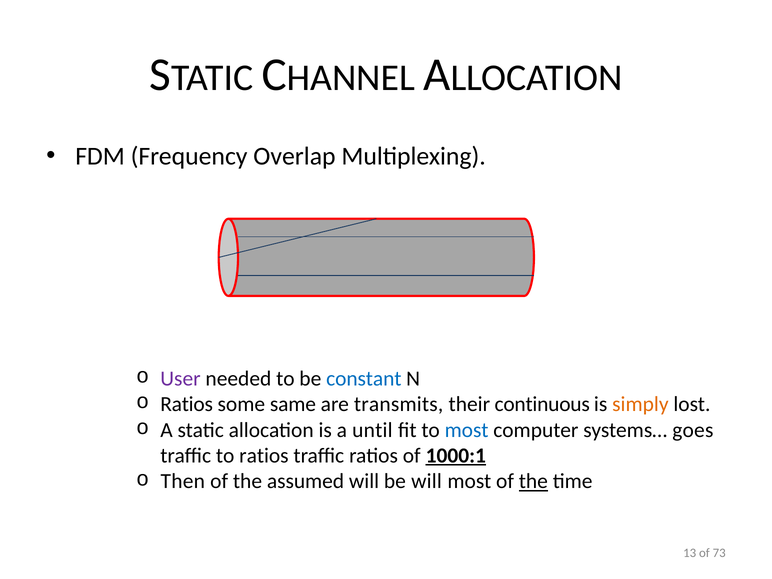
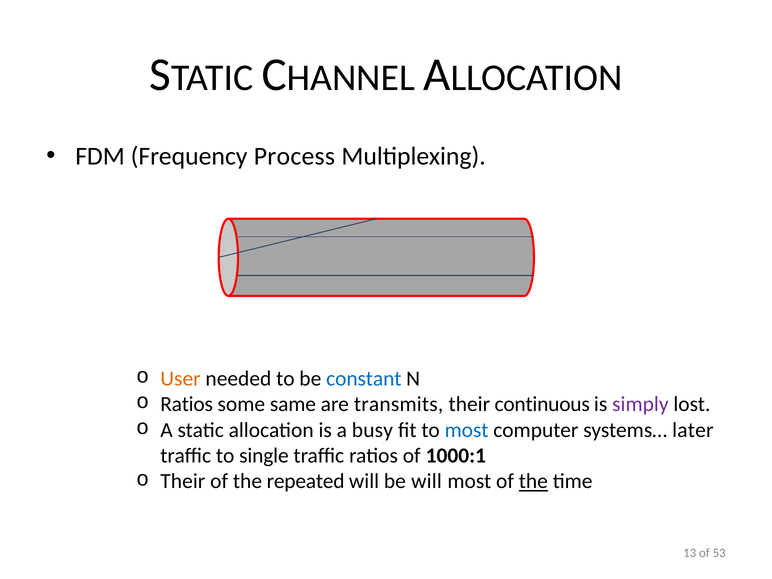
Overlap: Overlap -> Process (294, 156)
User colour: purple -> orange (180, 378)
simply colour: orange -> purple (640, 404)
until: until -> busy (372, 430)
goes: goes -> later (693, 430)
to ratios: ratios -> single (264, 456)
1000:1 underline: present -> none (456, 456)
Then: Then -> Their (183, 481)
assumed: assumed -> repeated (306, 481)
73: 73 -> 53 (719, 553)
